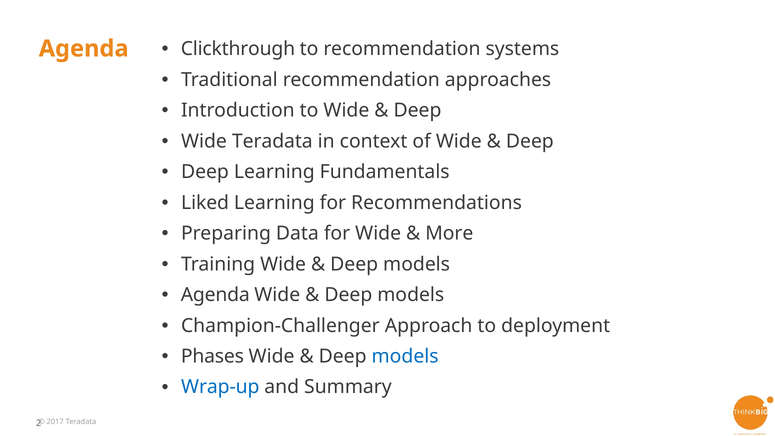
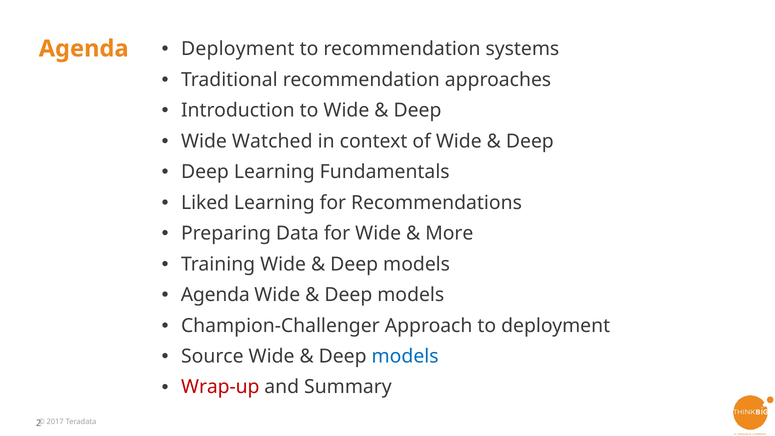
Clickthrough: Clickthrough -> Deployment (238, 49)
Wide Teradata: Teradata -> Watched (272, 141)
Phases: Phases -> Source (212, 356)
Wrap-up colour: blue -> red (220, 387)
